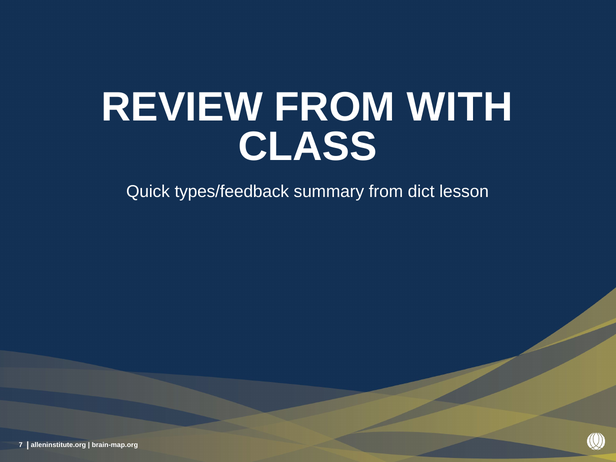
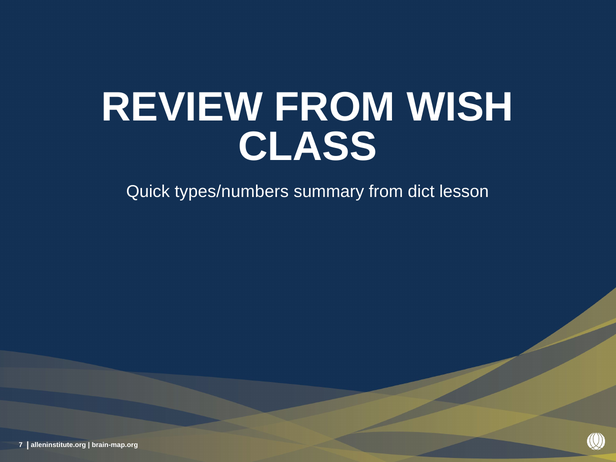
WITH: WITH -> WISH (460, 107)
types/feedback: types/feedback -> types/numbers (232, 192)
